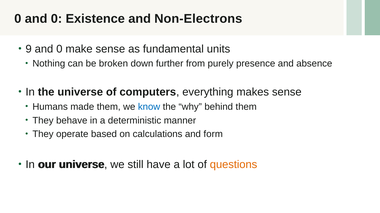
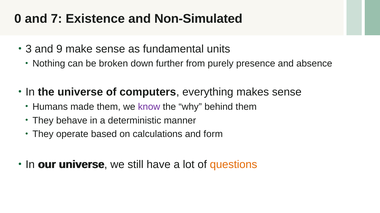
0 and 0: 0 -> 7 (57, 19)
Non-Electrons: Non-Electrons -> Non-Simulated (198, 19)
9: 9 -> 3 (29, 49)
0: 0 -> 9 (59, 49)
know colour: blue -> purple (149, 107)
